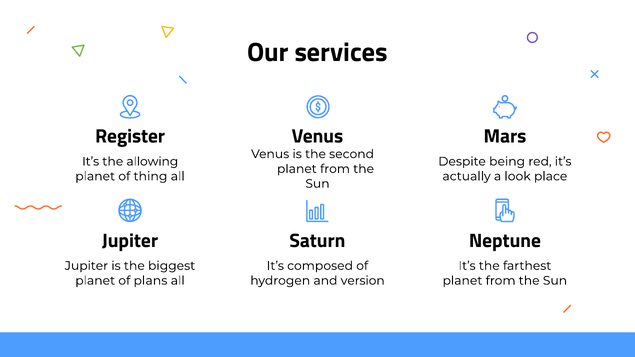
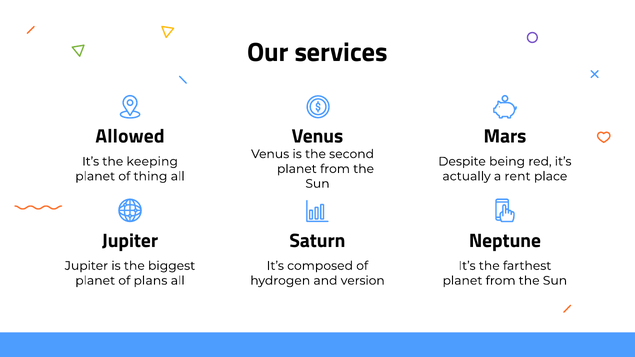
Register: Register -> Allowed (130, 136)
allowing: allowing -> keeping (152, 162)
look: look -> rent (517, 176)
